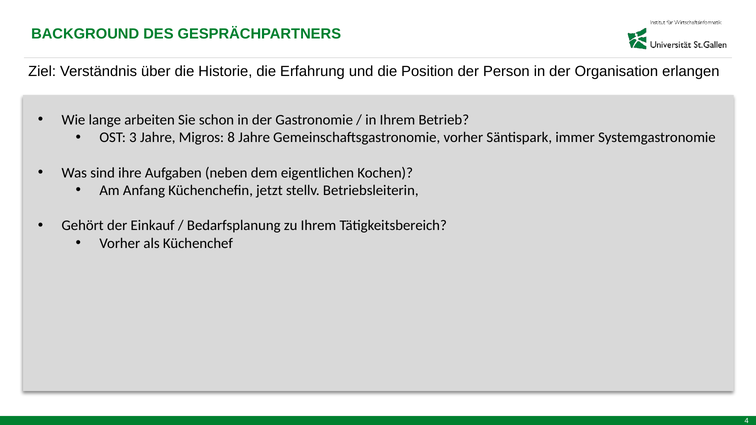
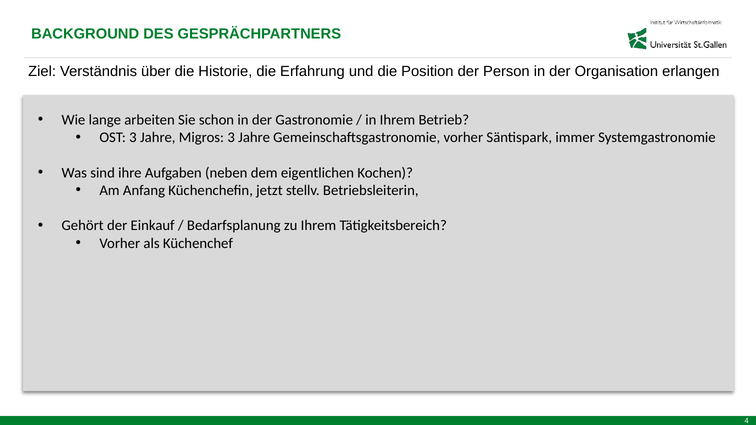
Migros 8: 8 -> 3 (231, 138)
